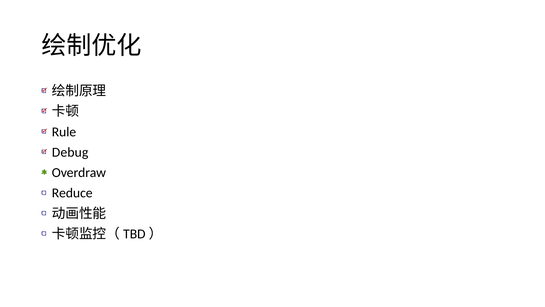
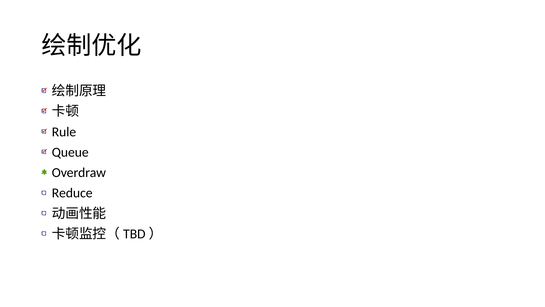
Debug: Debug -> Queue (70, 152)
